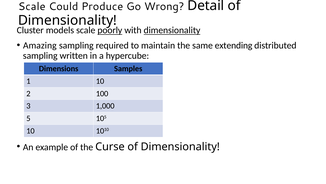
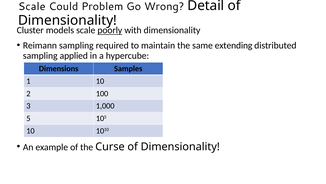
Produce: Produce -> Problem (102, 7)
dimensionality underline: present -> none (172, 30)
Amazing: Amazing -> Reimann (40, 45)
written: written -> applied (74, 56)
